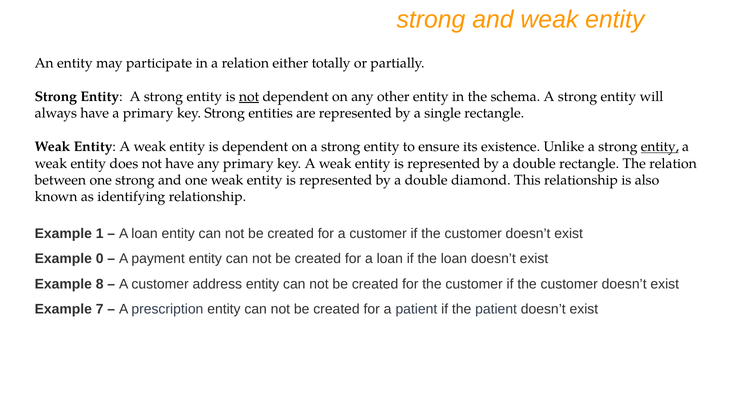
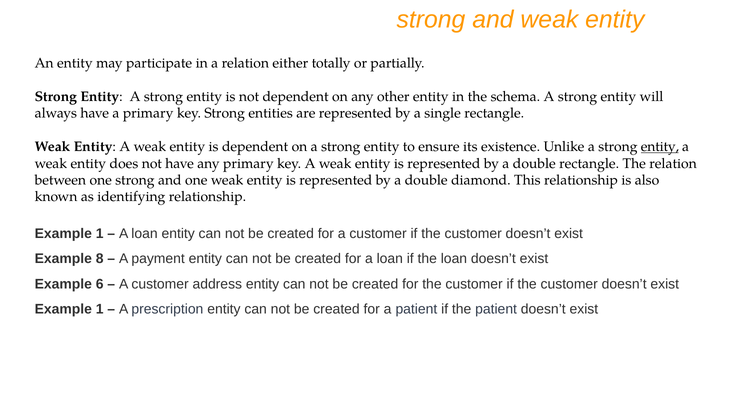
not underline: present -> none (249, 97)
0: 0 -> 8 (100, 259)
8: 8 -> 6 (100, 284)
7: 7 -> 1 (100, 309)
